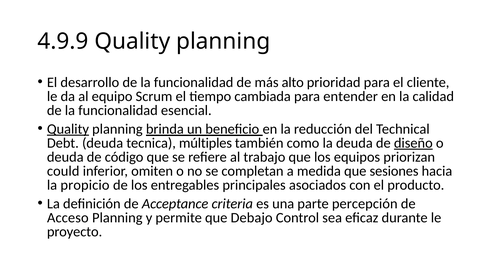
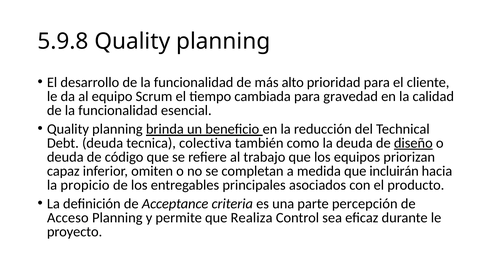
4.9.9: 4.9.9 -> 5.9.8 (63, 41)
entender: entender -> gravedad (351, 96)
Quality underline: present -> none (68, 129)
múltiples: múltiples -> colectiva (205, 143)
could: could -> capaz (63, 171)
sesiones: sesiones -> incluirán (394, 171)
Debajo: Debajo -> Realiza (252, 218)
